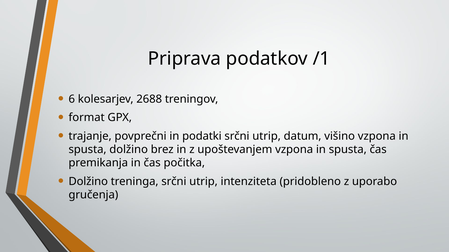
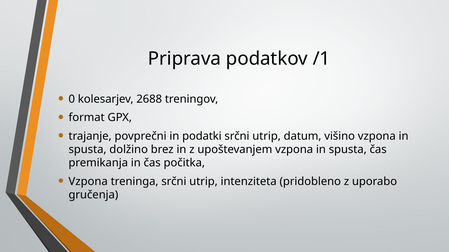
6: 6 -> 0 (72, 99)
Dolžino: Dolžino -> Vzpona (88, 182)
